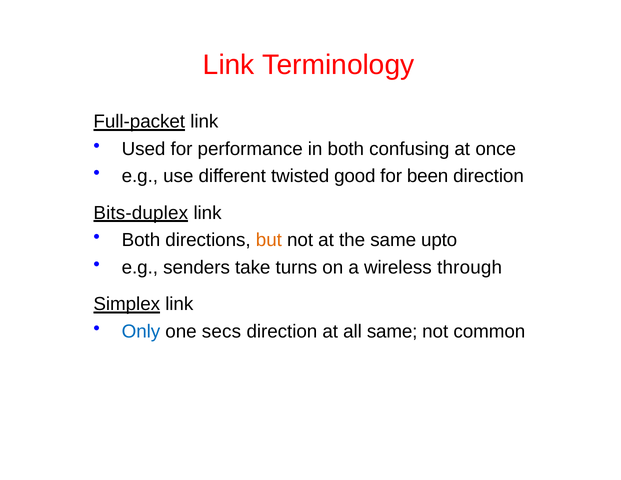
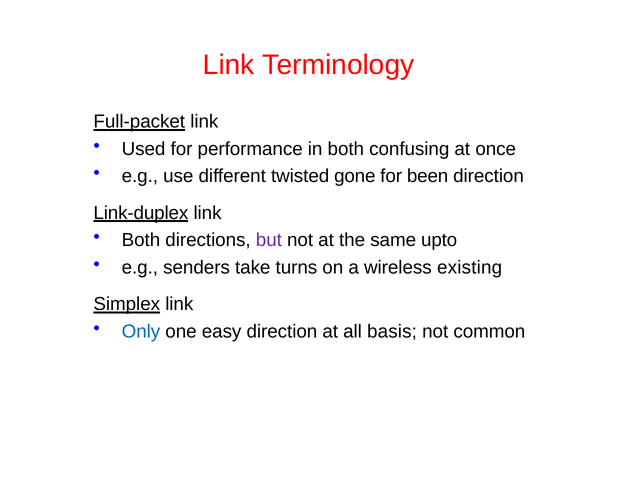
good: good -> gone (355, 176)
Bits-duplex: Bits-duplex -> Link-duplex (141, 213)
but colour: orange -> purple (269, 240)
through: through -> existing (470, 267)
secs: secs -> easy (222, 331)
all same: same -> basis (392, 331)
